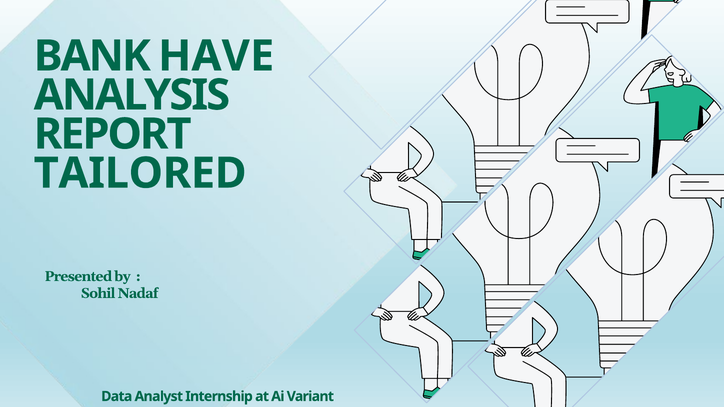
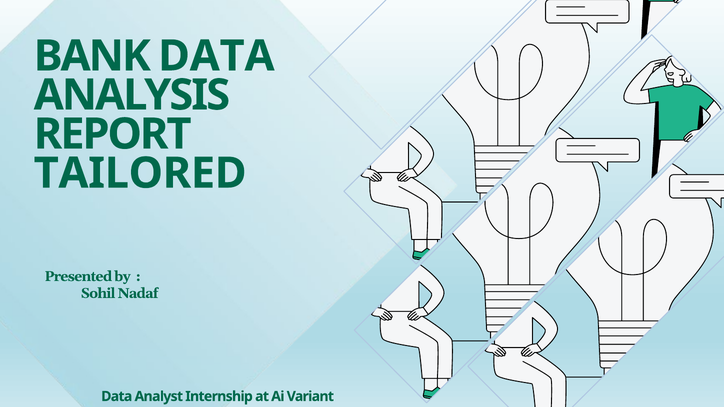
BANK HAVE: HAVE -> DATA (216, 56)
